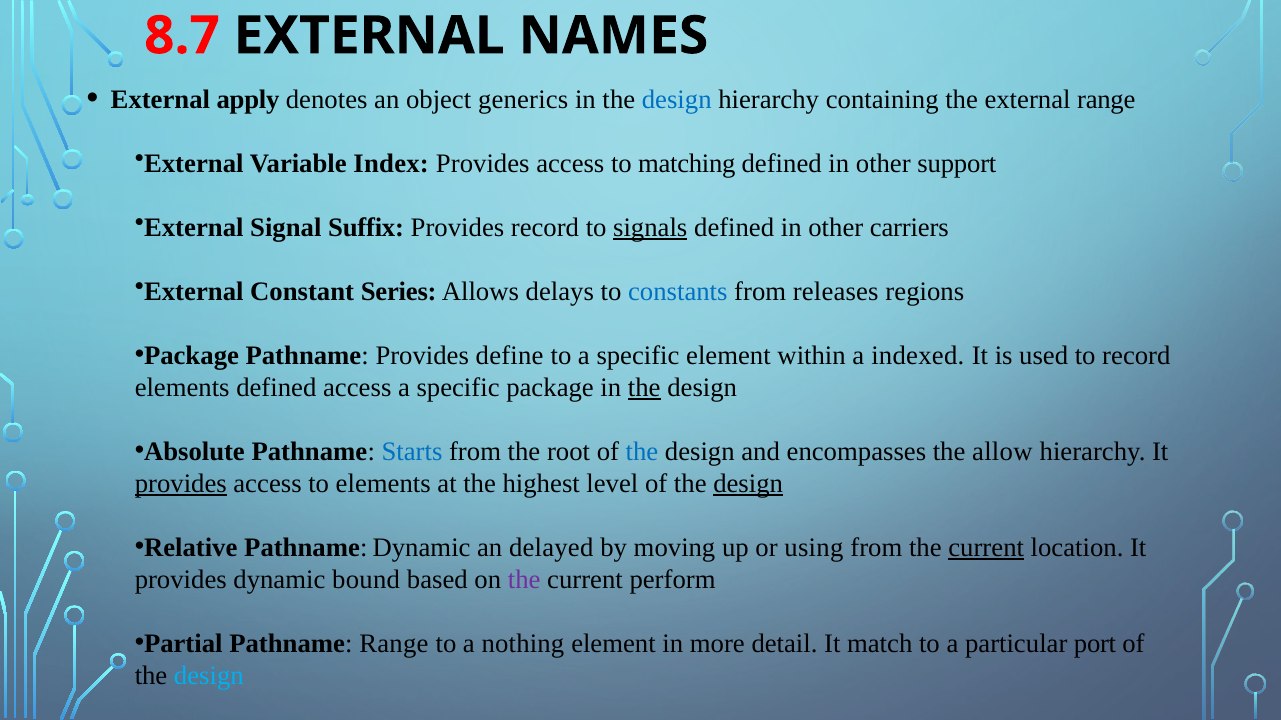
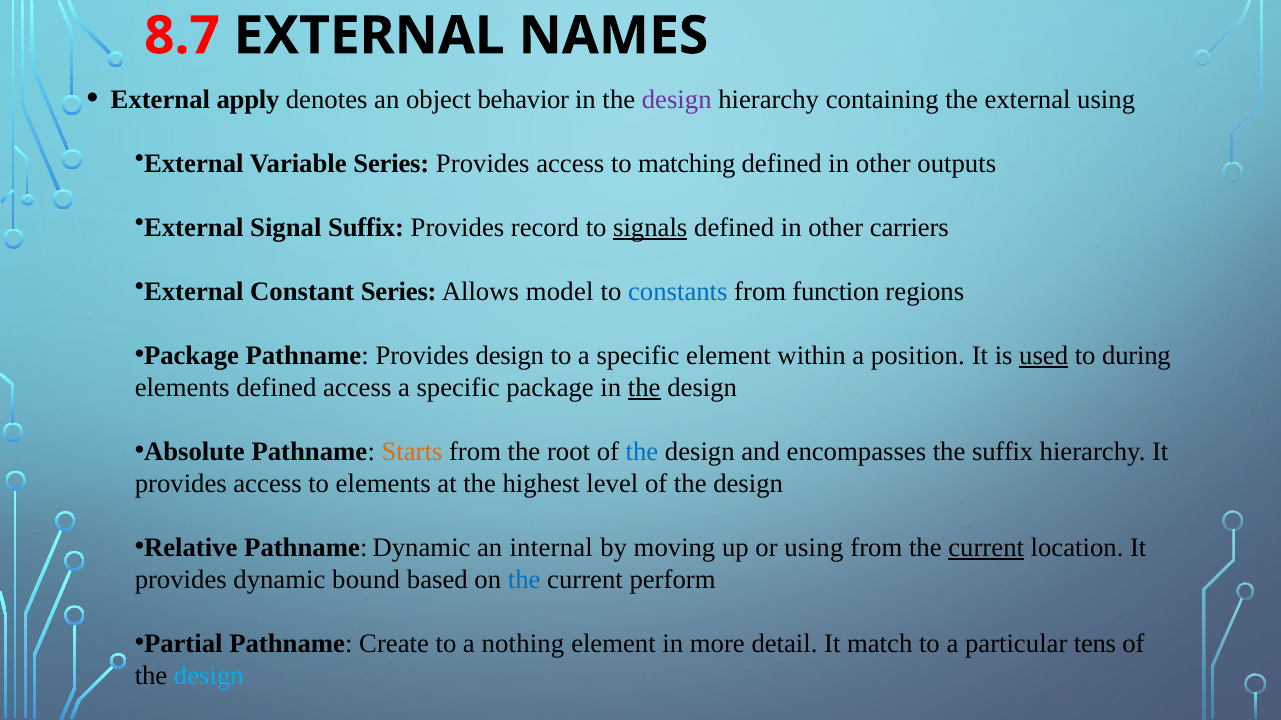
generics: generics -> behavior (523, 99)
design colour: blue -> purple (677, 99)
external range: range -> using (1106, 99)
Variable Index: Index -> Series (391, 163)
support: support -> outputs (957, 163)
delays: delays -> model (560, 292)
releases: releases -> function (836, 292)
Provides define: define -> design (510, 356)
indexed: indexed -> position (918, 356)
used underline: none -> present (1044, 356)
to record: record -> during (1137, 356)
Starts colour: blue -> orange (412, 452)
the allow: allow -> suffix (1003, 452)
provides underline: present -> none (181, 484)
design underline: present -> none (748, 484)
delayed: delayed -> internal (551, 548)
the colour: purple -> blue (524, 580)
Pathname Range: Range -> Create (394, 644)
port: port -> tens (1095, 644)
